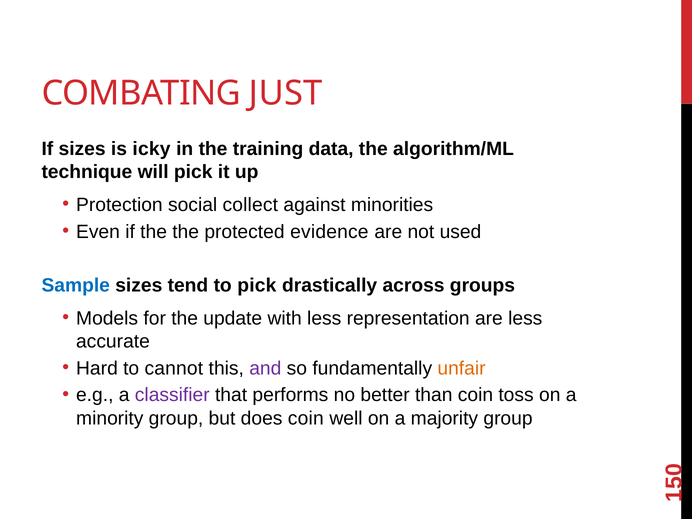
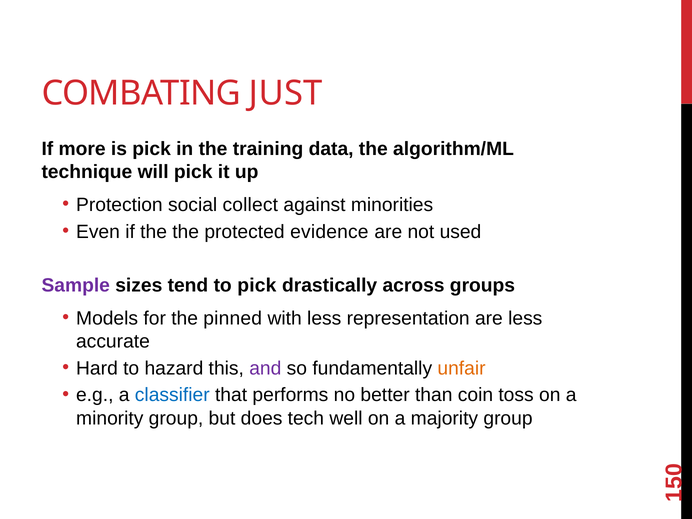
If sizes: sizes -> more (82, 149)
is icky: icky -> pick (152, 149)
Sample colour: blue -> purple (76, 285)
update: update -> pinned (233, 318)
cannot: cannot -> hazard (174, 368)
classifier colour: purple -> blue (172, 395)
does coin: coin -> tech (306, 418)
